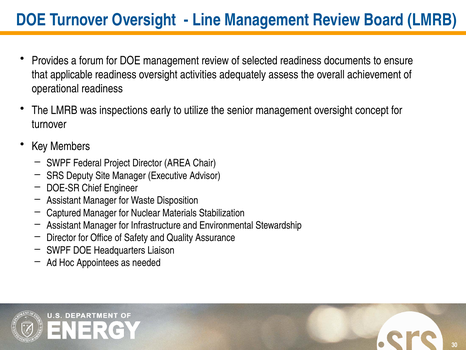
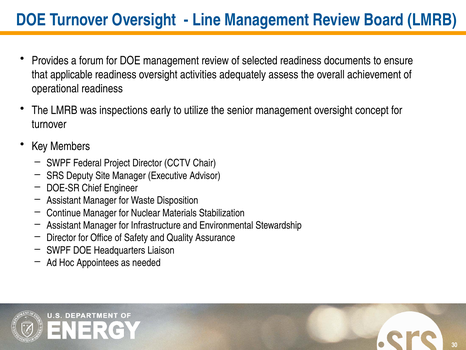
AREA: AREA -> CCTV (177, 163)
Captured: Captured -> Continue (64, 213)
